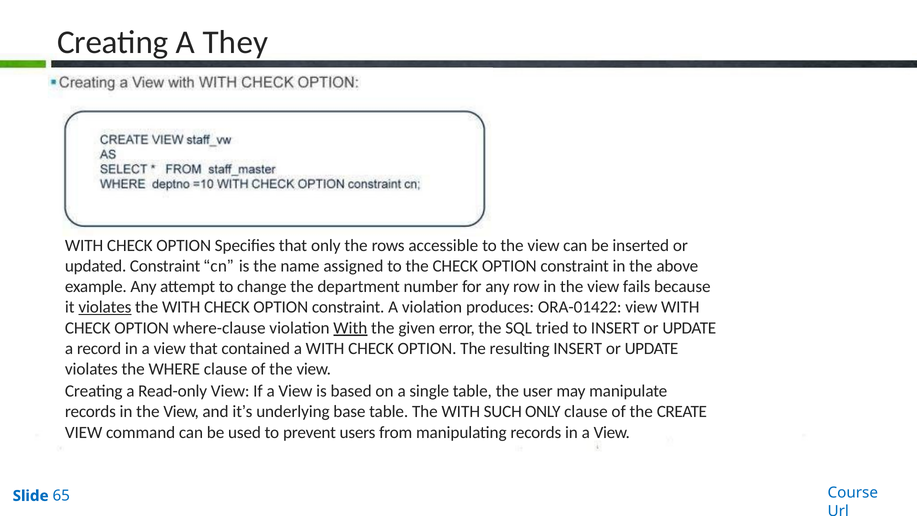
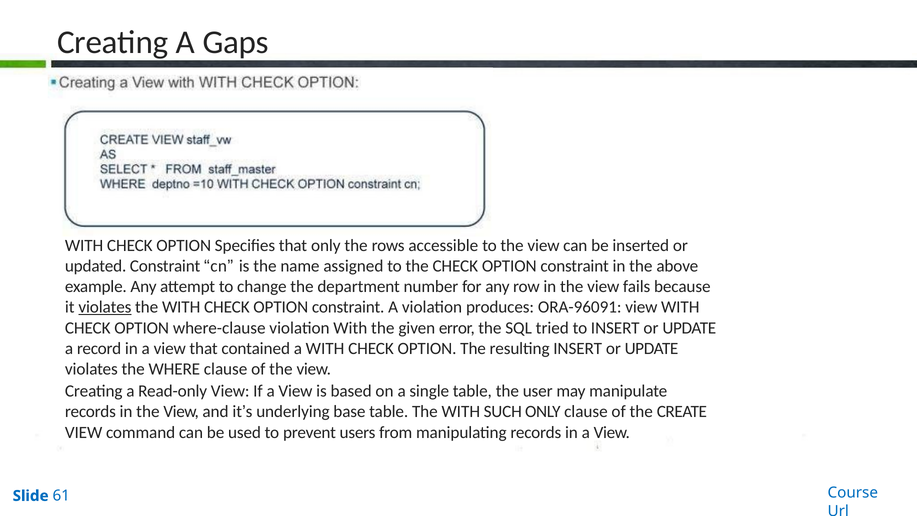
They: They -> Gaps (236, 42)
ORA-01422: ORA-01422 -> ORA-96091 (580, 307)
With underline: present -> none (350, 328)
65: 65 -> 61 (61, 496)
